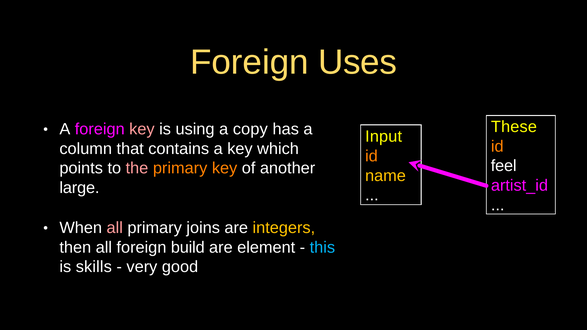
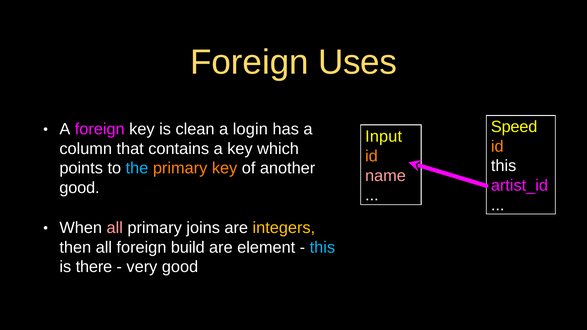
These: These -> Speed (514, 127)
key colour: pink -> white (142, 129)
using: using -> clean (195, 129)
copy: copy -> login (250, 129)
feel: feel -> this (504, 166)
the colour: pink -> light blue (137, 168)
name colour: yellow -> pink (385, 176)
large: large -> good (79, 188)
skills: skills -> there (94, 267)
